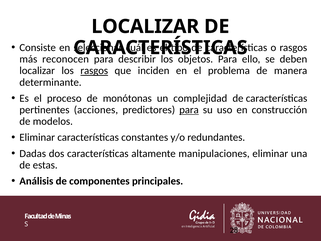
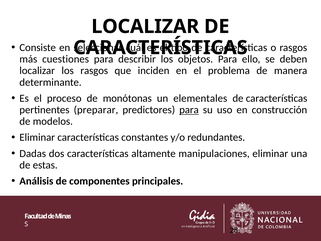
reconocen: reconocen -> cuestiones (66, 59)
rasgos underline: present -> none (94, 71)
complejidad: complejidad -> elementales (200, 98)
acciones: acciones -> preparar (96, 110)
